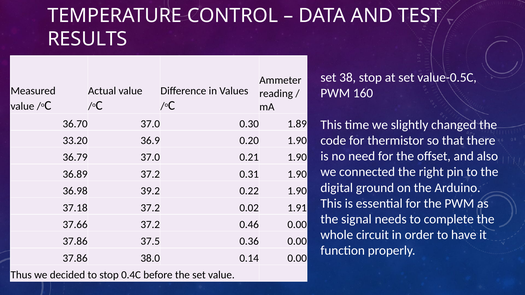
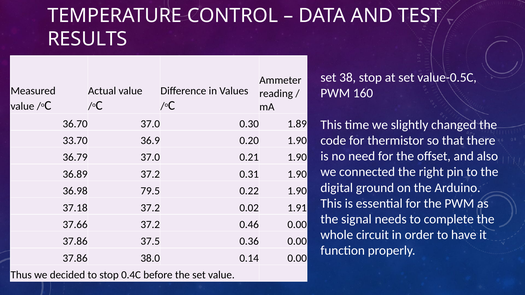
33.20: 33.20 -> 33.70 (75, 141)
39.2: 39.2 -> 79.5 (150, 191)
